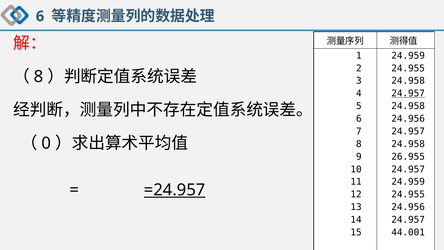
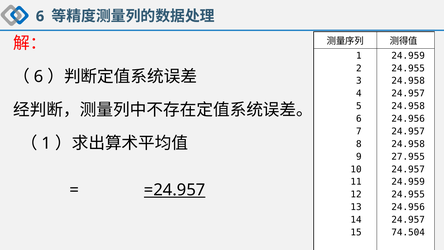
8: 8 -> 6 (39, 77)
24.957 underline: present -> none (408, 93)
0: 0 -> 1 (46, 143)
26.955: 26.955 -> 27.955 (408, 157)
44.001: 44.001 -> 74.504 (408, 232)
